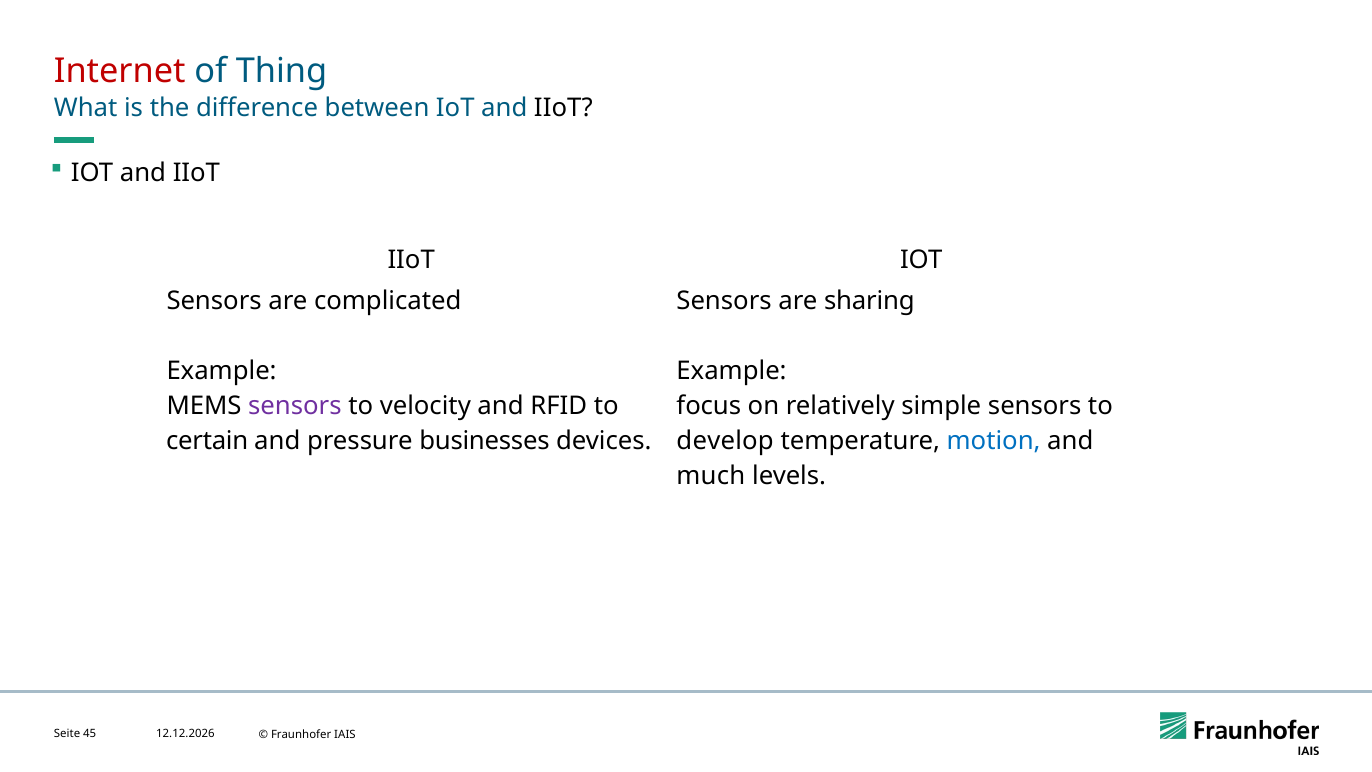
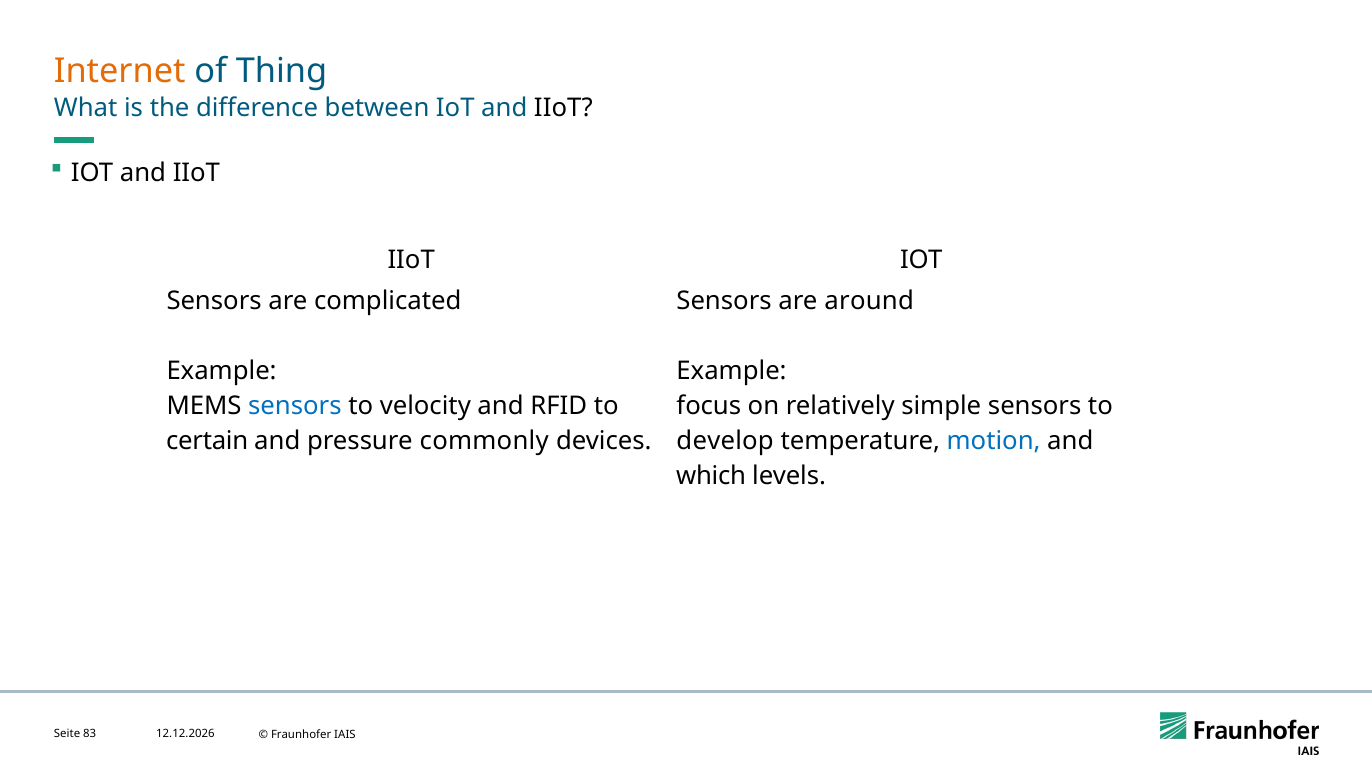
Internet colour: red -> orange (120, 72)
sharing: sharing -> around (869, 301)
sensors colour: purple -> blue (295, 406)
businesses: businesses -> commonly (484, 441)
much: much -> which (711, 476)
45: 45 -> 83 (90, 733)
